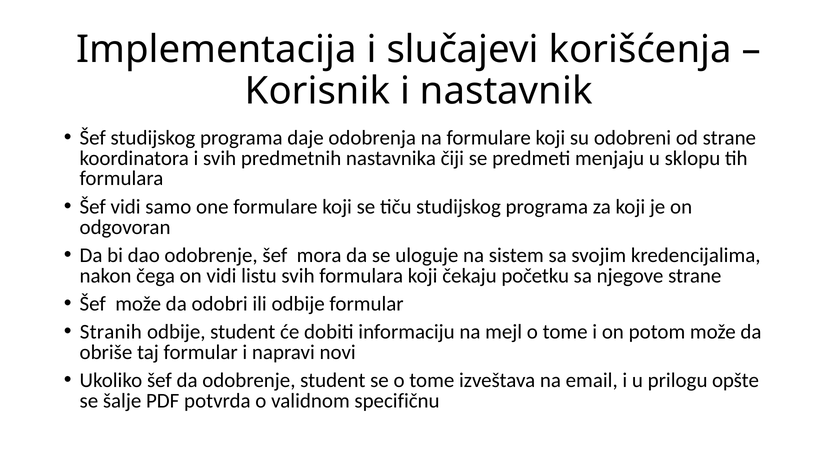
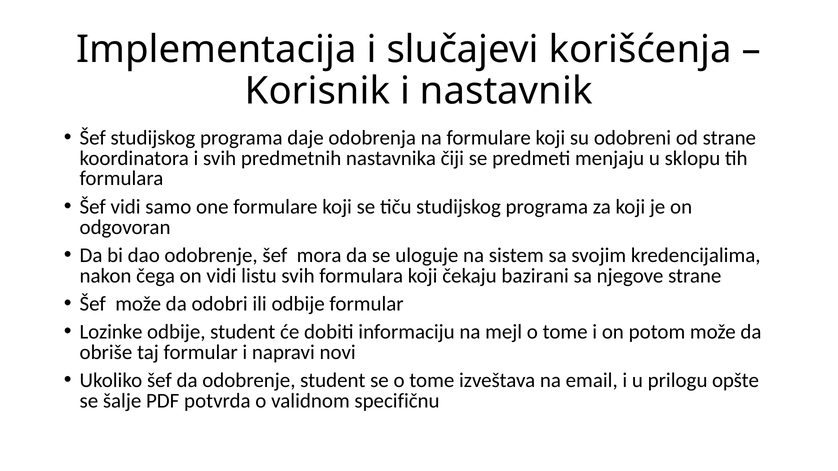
početku: početku -> bazirani (535, 276)
Stranih: Stranih -> Lozinke (111, 332)
